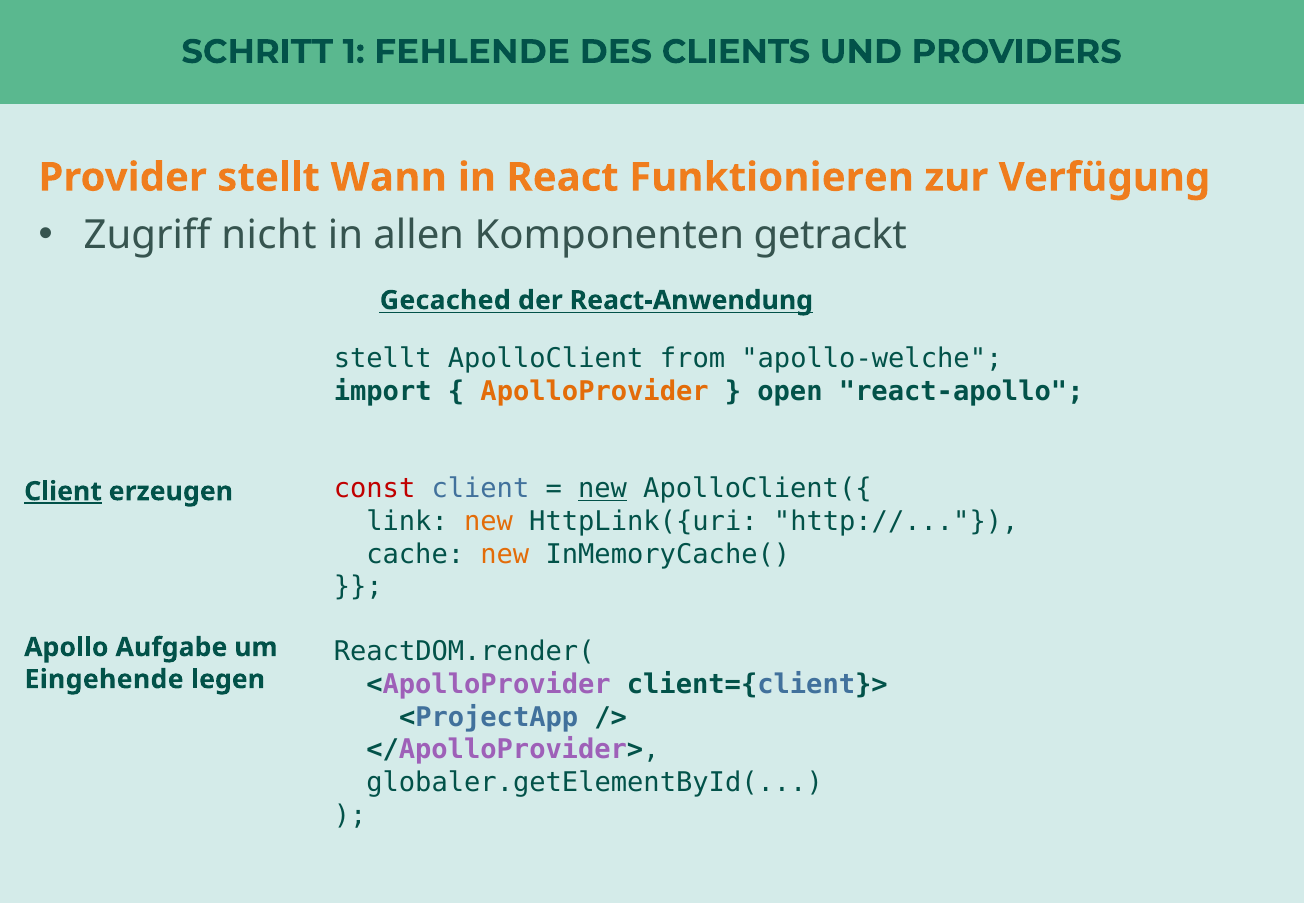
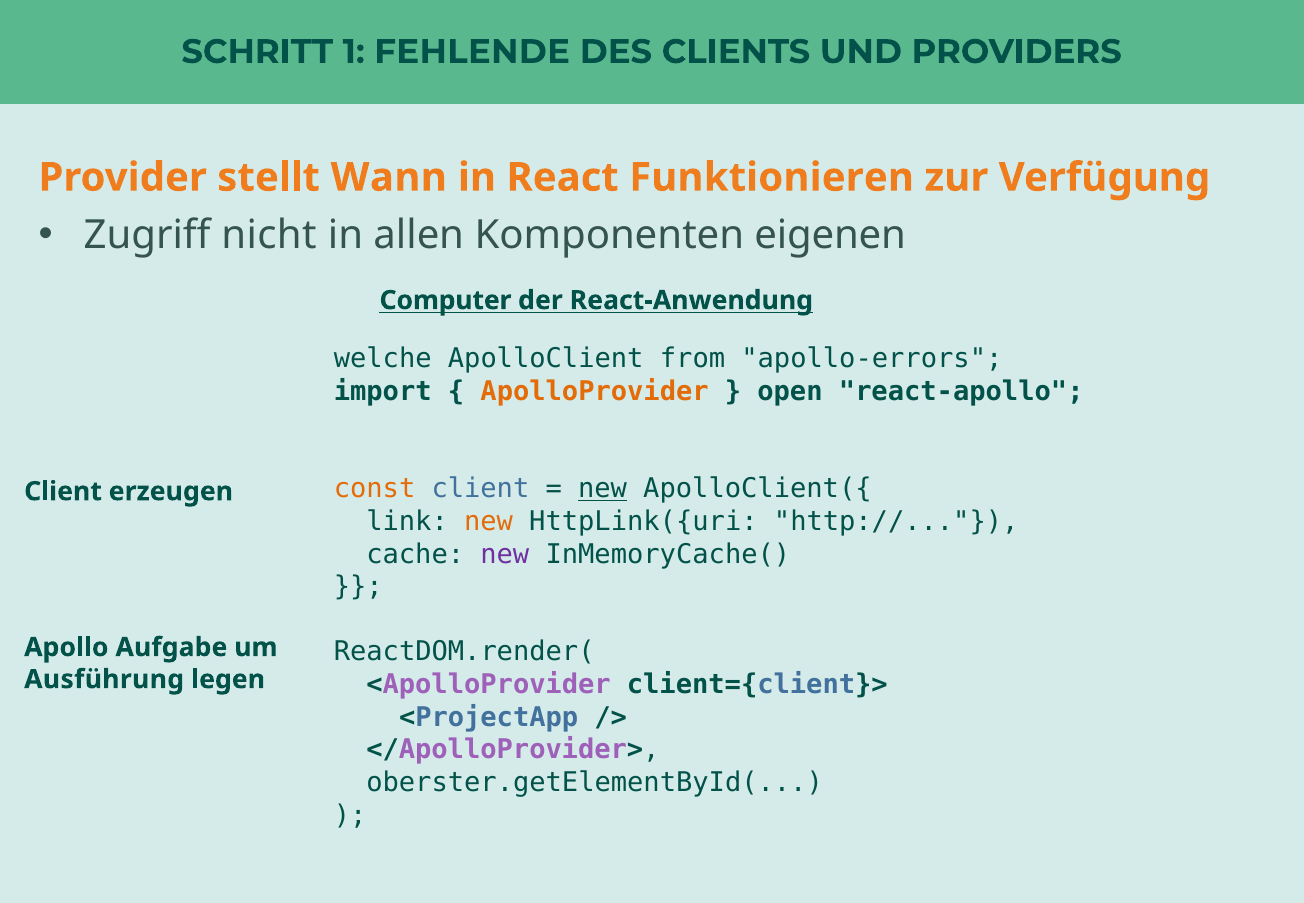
getrackt: getrackt -> eigenen (830, 235)
Gecached: Gecached -> Computer (445, 300)
stellt: stellt -> welche (383, 358)
apollo-welche: apollo-welche -> apollo-errors (872, 358)
const colour: red -> orange (375, 489)
Client underline: present -> none (63, 491)
new colour: orange -> purple (505, 554)
Eingehende: Eingehende -> Ausführung (104, 679)
globaler.getElementById(: globaler.getElementById( -> oberster.getElementById( (595, 782)
